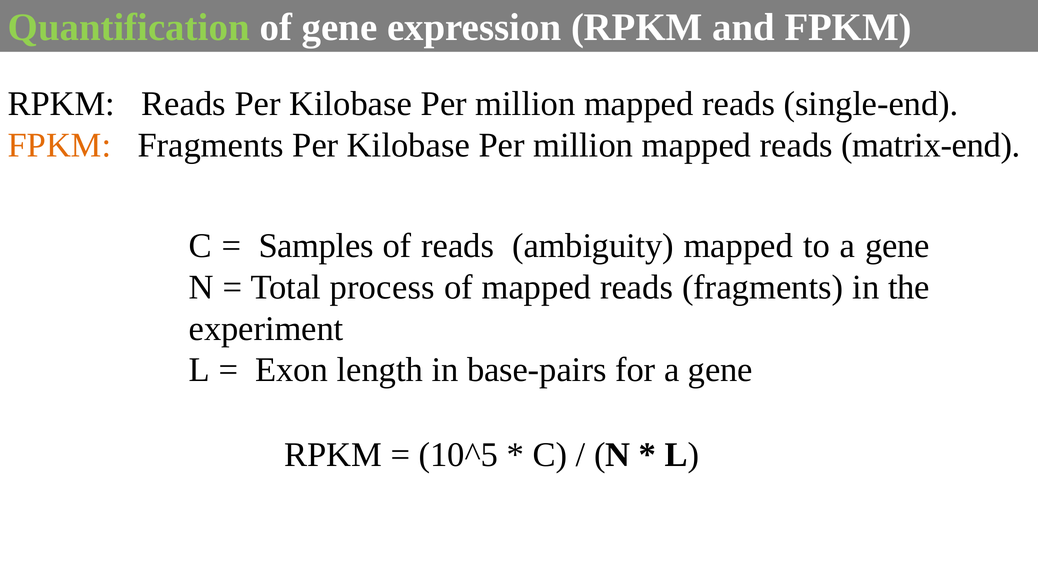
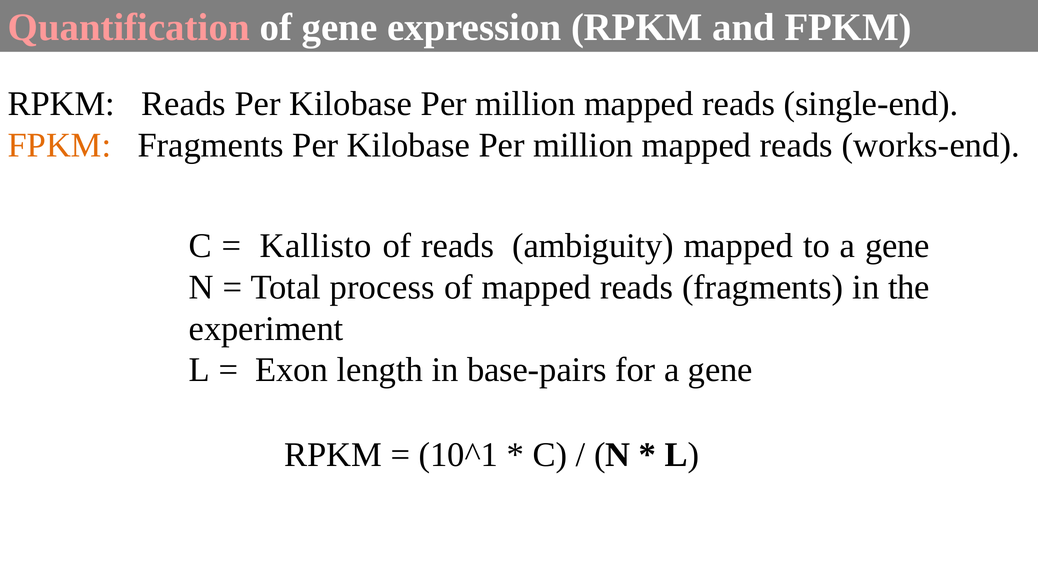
Quantification colour: light green -> pink (129, 28)
matrix-end: matrix-end -> works-end (931, 145)
Samples: Samples -> Kallisto (316, 246)
10^5: 10^5 -> 10^1 (458, 455)
